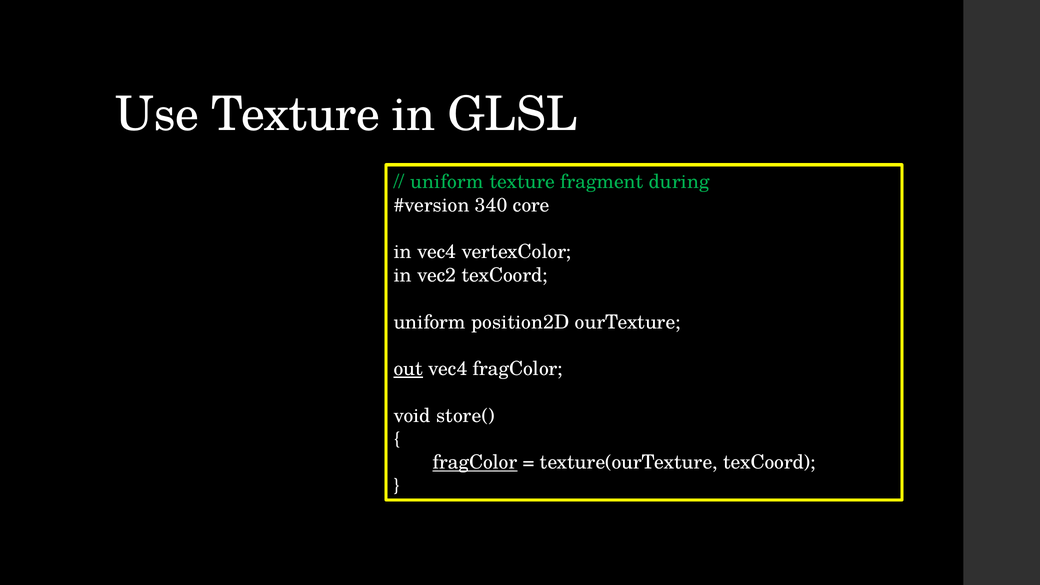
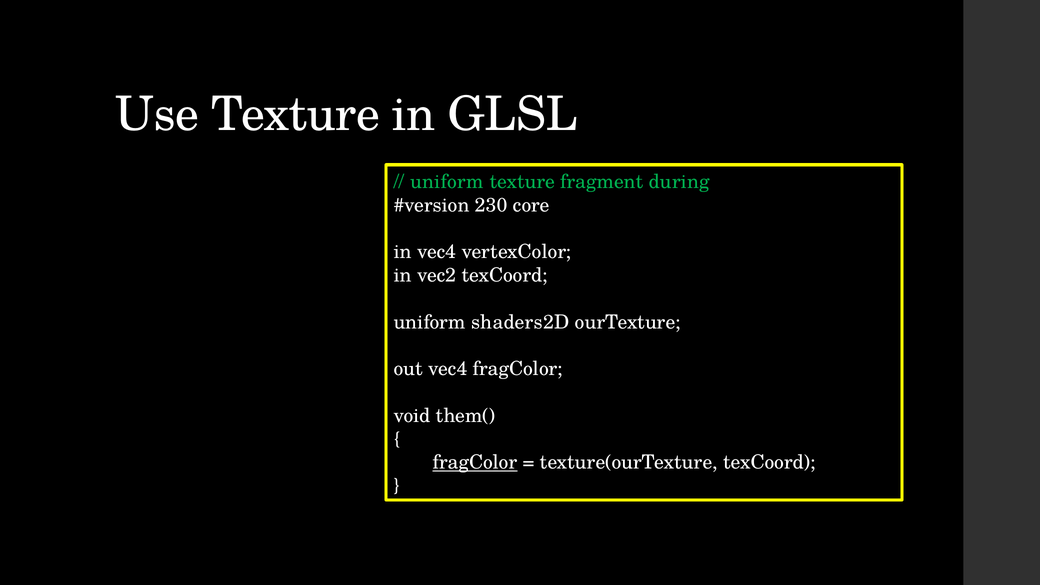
340: 340 -> 230 (491, 205)
position2D: position2D -> shaders2D (520, 322)
out underline: present -> none (408, 369)
store(: store( -> them( (466, 416)
